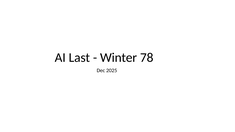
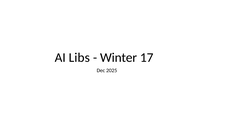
Last: Last -> Libs (79, 58)
78: 78 -> 17 (147, 58)
